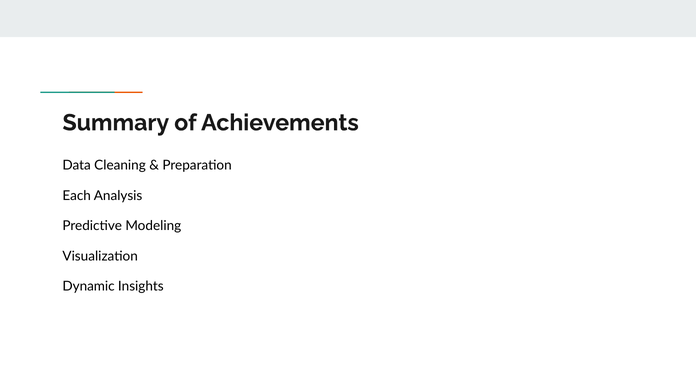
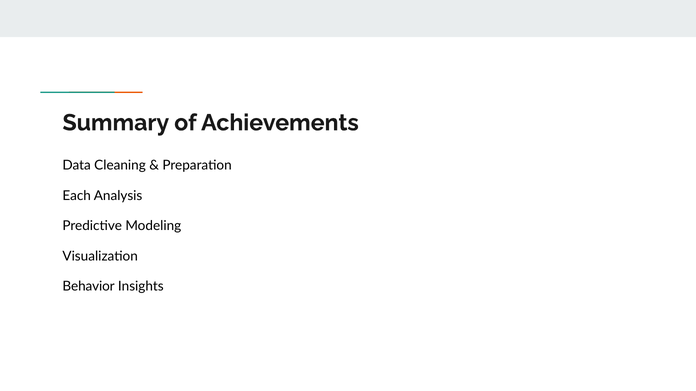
Dynamic: Dynamic -> Behavior (89, 287)
